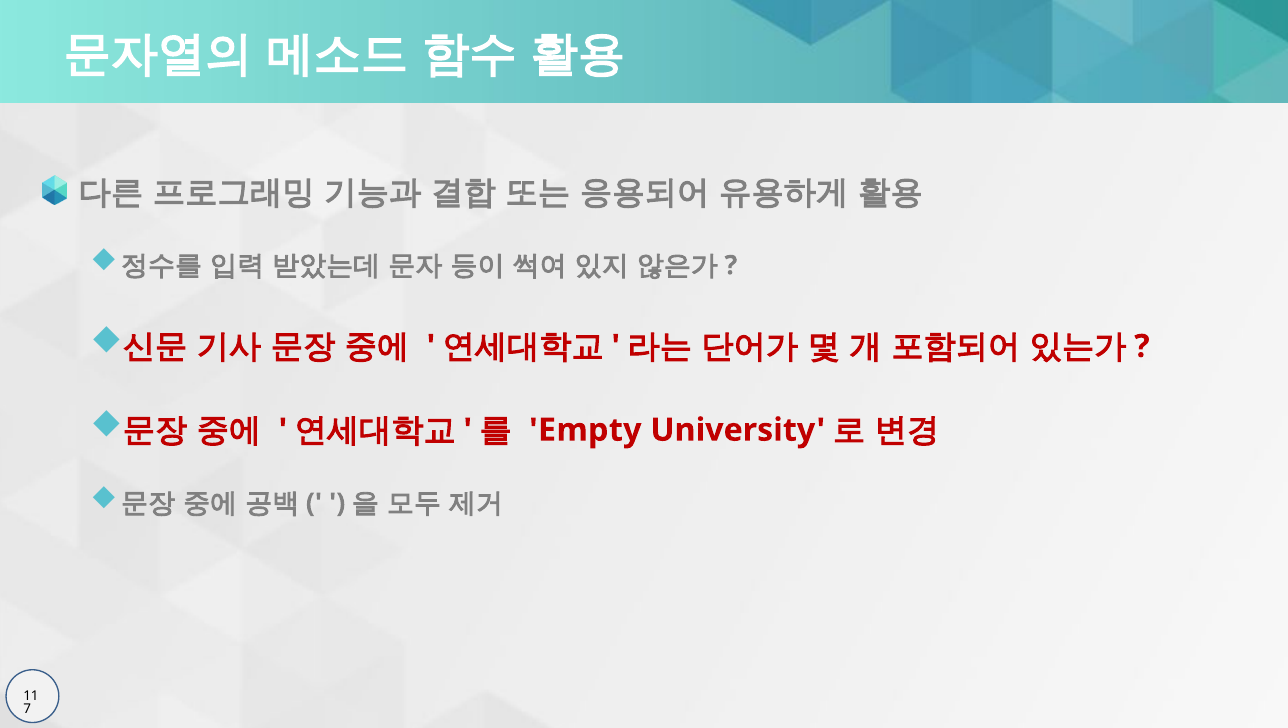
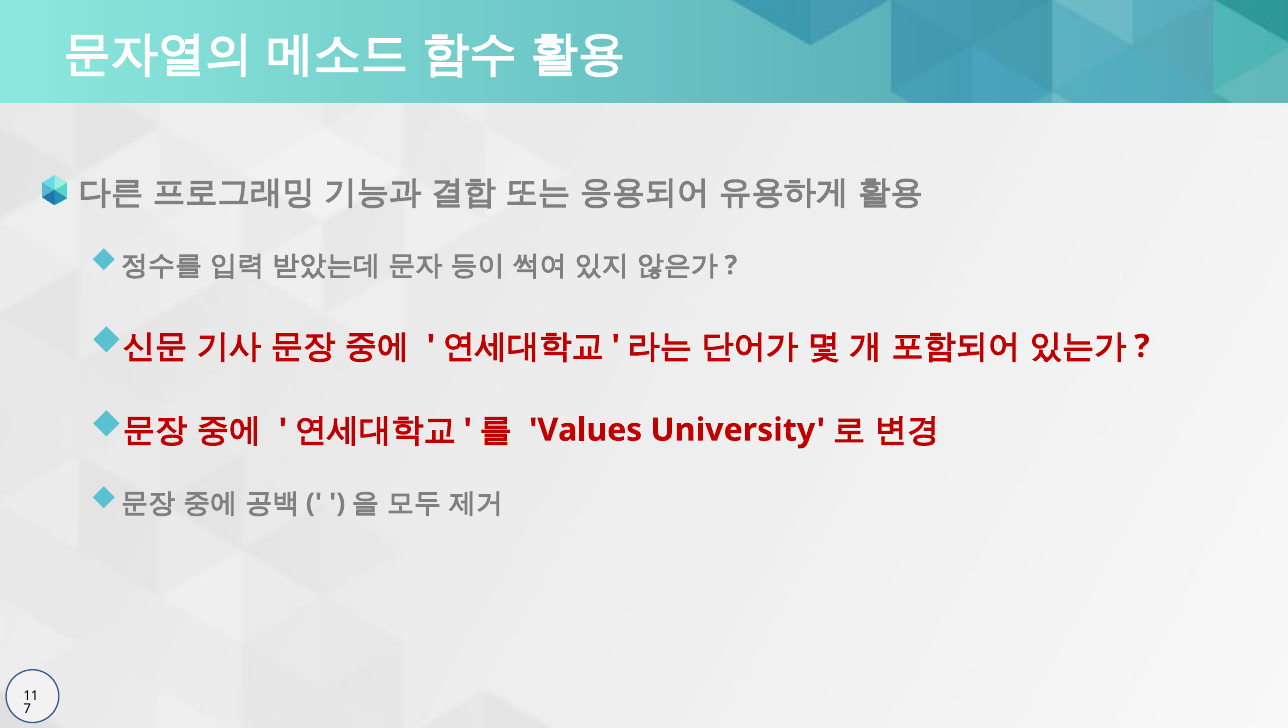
Empty: Empty -> Values (586, 430)
